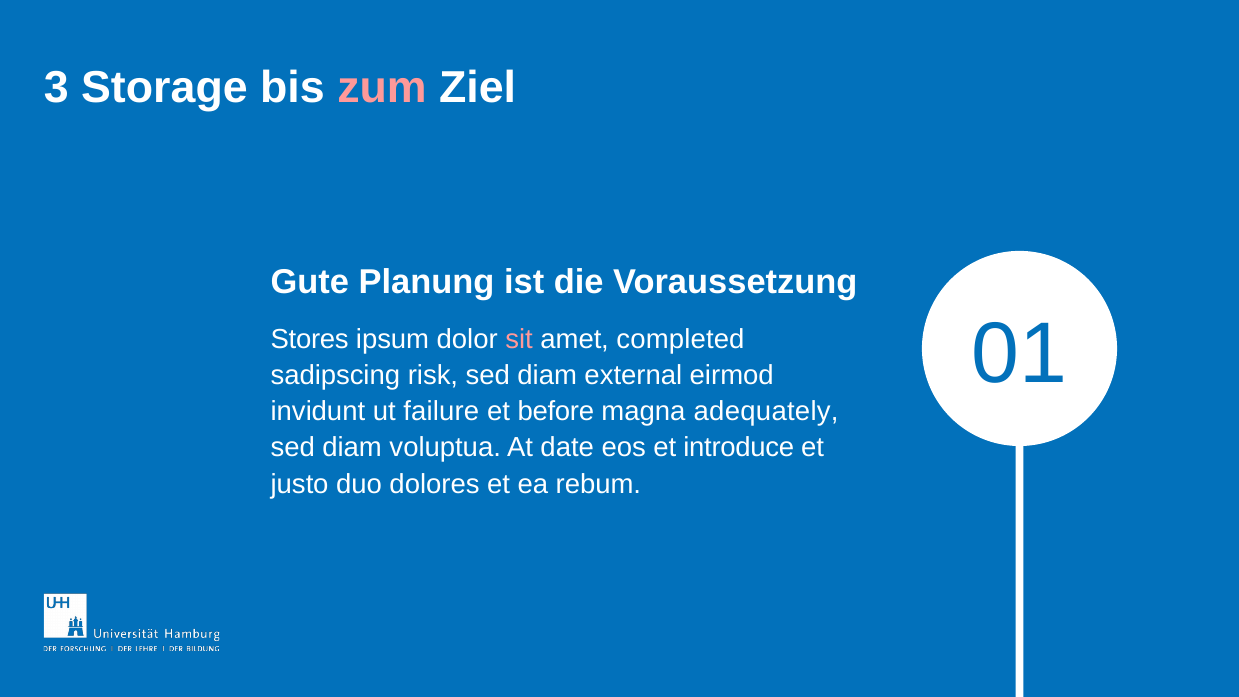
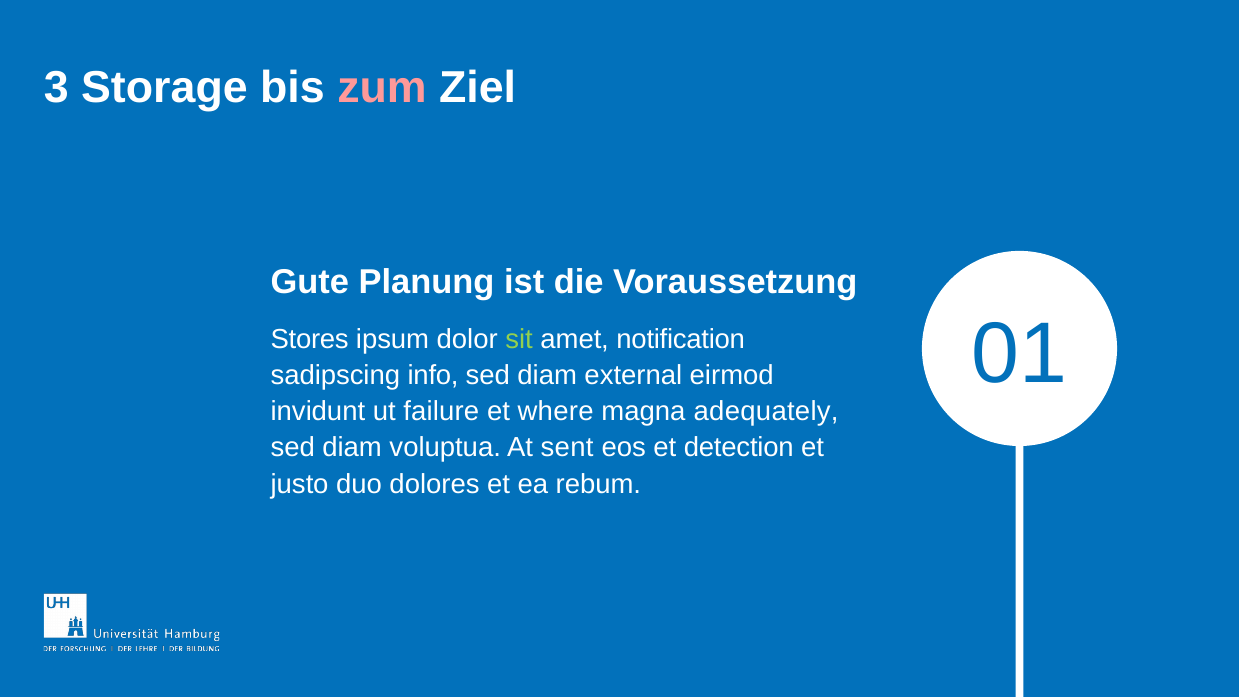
sit colour: pink -> light green (519, 339)
completed: completed -> notification (681, 339)
risk: risk -> info (433, 375)
before: before -> where (556, 412)
date: date -> sent (567, 448)
introduce: introduce -> detection (739, 448)
